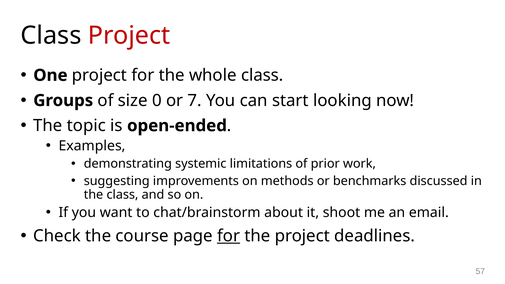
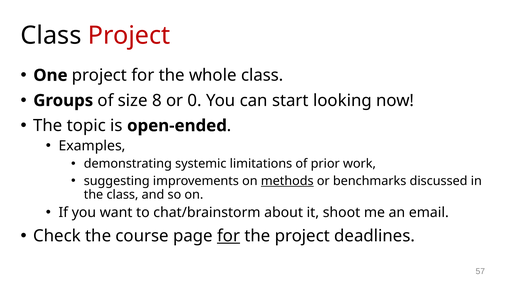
0: 0 -> 8 (157, 101)
7: 7 -> 0 (195, 101)
methods underline: none -> present (287, 181)
